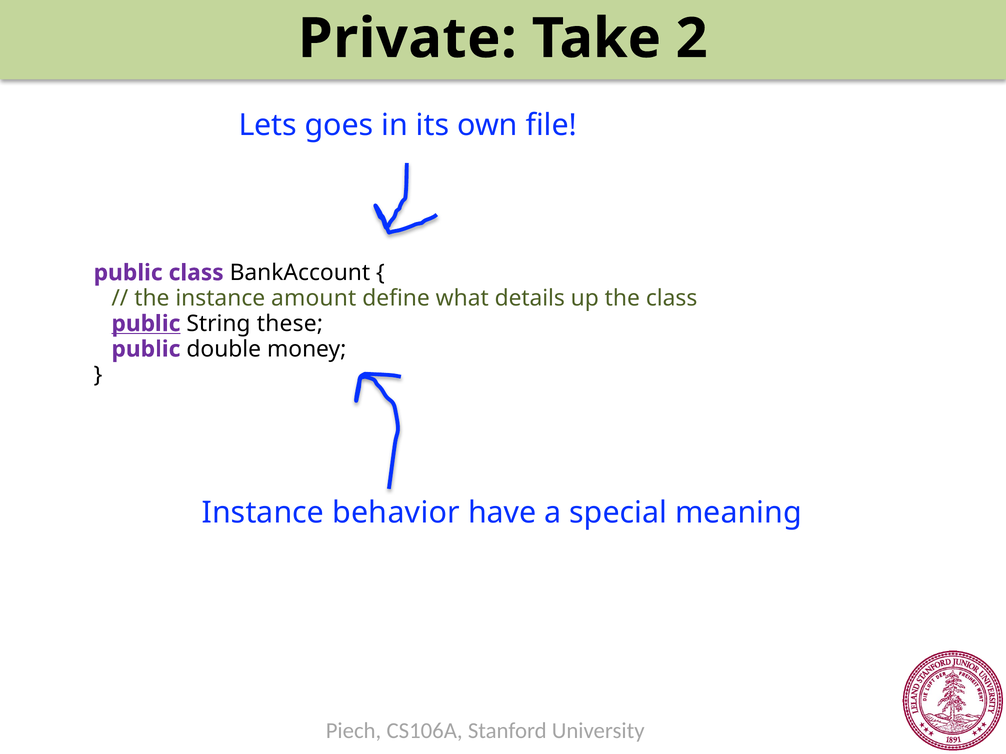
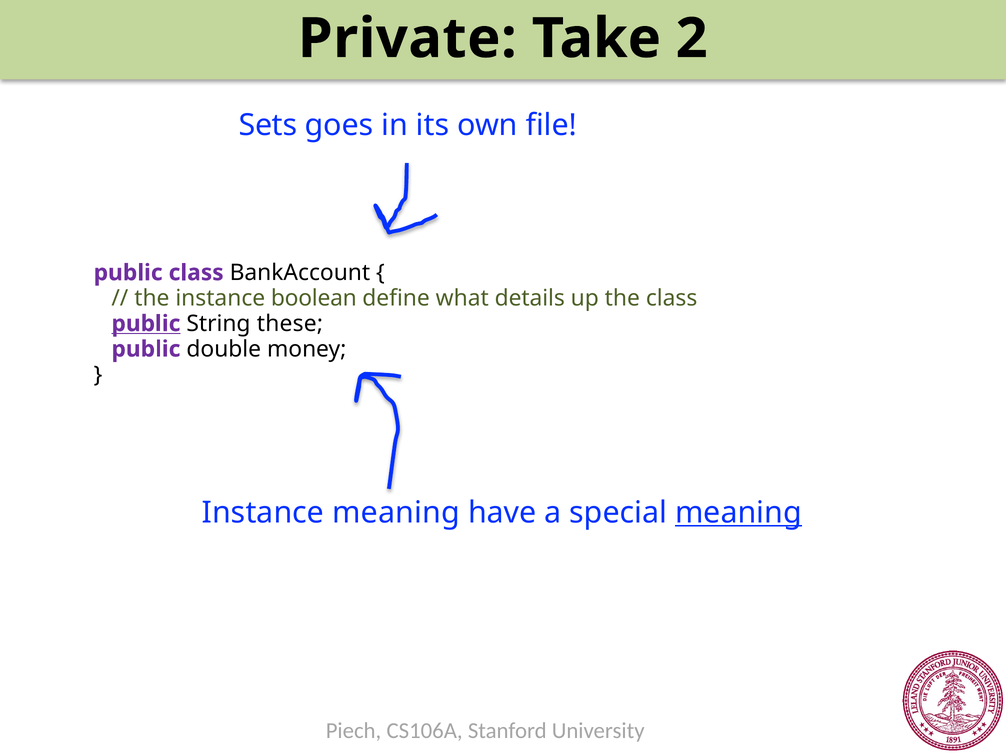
Lets: Lets -> Sets (268, 125)
amount: amount -> boolean (314, 298)
Instance behavior: behavior -> meaning (396, 513)
meaning underline: none -> present (738, 513)
